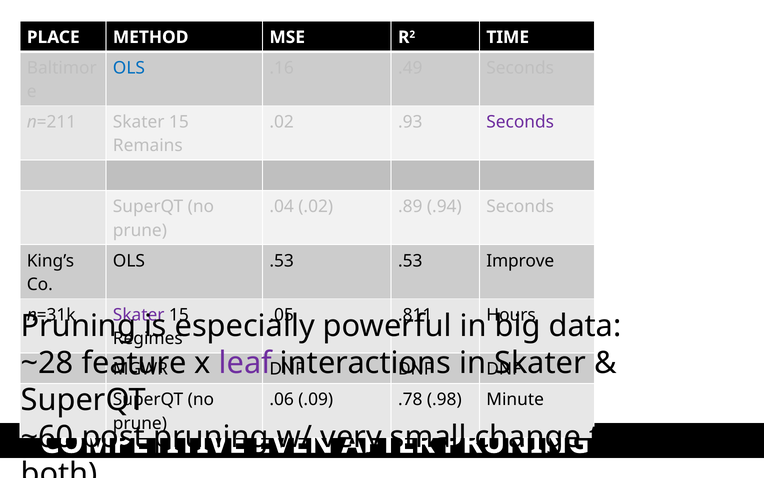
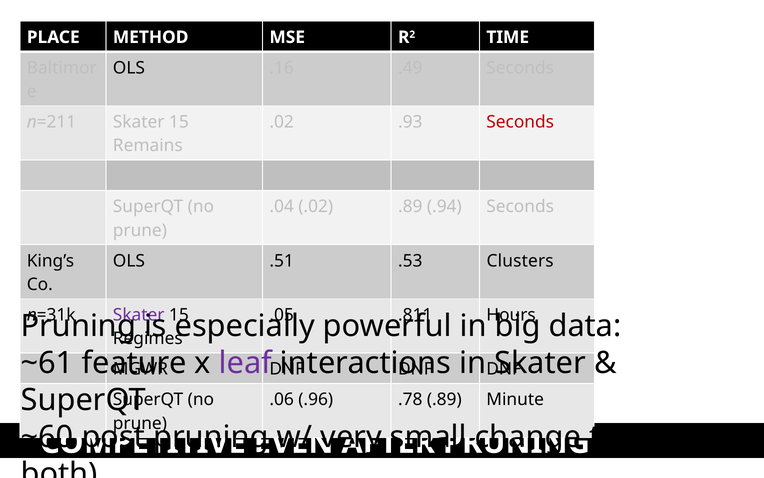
OLS colour: blue -> black (129, 68)
Seconds colour: purple -> red (520, 122)
OLS .53: .53 -> .51 (282, 261)
Improve: Improve -> Clusters (520, 261)
~28: ~28 -> ~61 (47, 363)
.09: .09 -> .96 (316, 399)
.78 .98: .98 -> .89 (444, 399)
